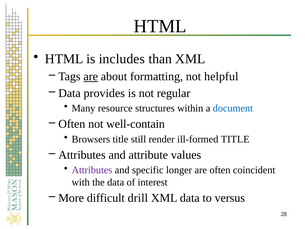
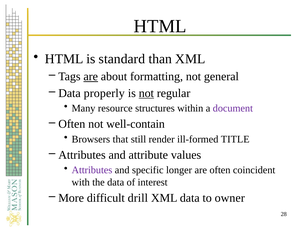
includes: includes -> standard (122, 59)
helpful: helpful -> general (221, 76)
provides: provides -> properly (104, 93)
not underline: none -> present (146, 93)
document colour: blue -> purple (233, 108)
Browsers title: title -> that (120, 139)
versus: versus -> owner (230, 198)
